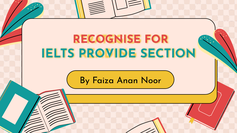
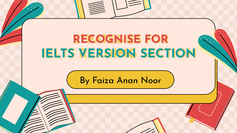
PROVIDE: PROVIDE -> VERSION (107, 54)
